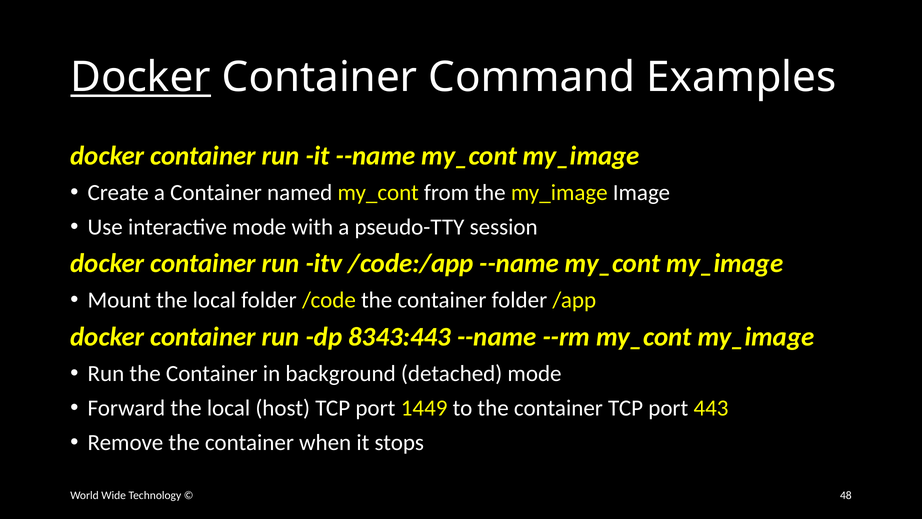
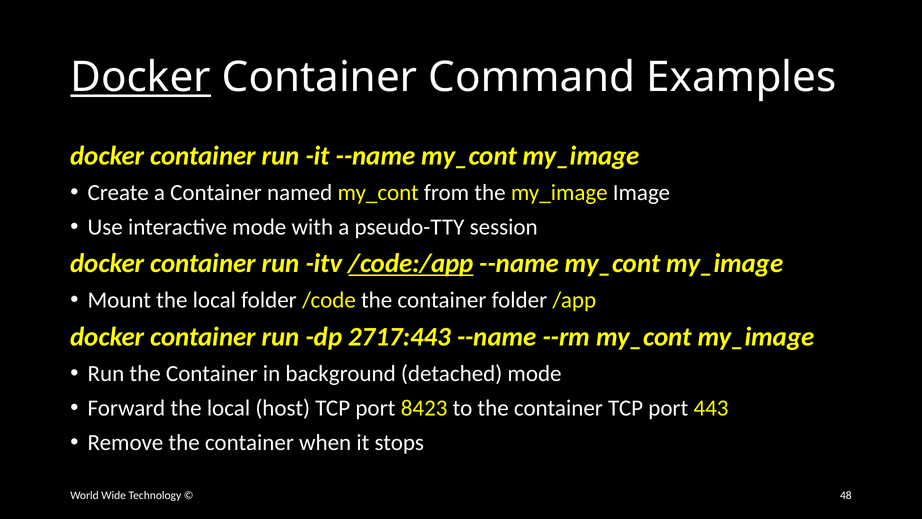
/code:/app underline: none -> present (411, 263)
8343:443: 8343:443 -> 2717:443 (400, 337)
1449: 1449 -> 8423 (424, 408)
